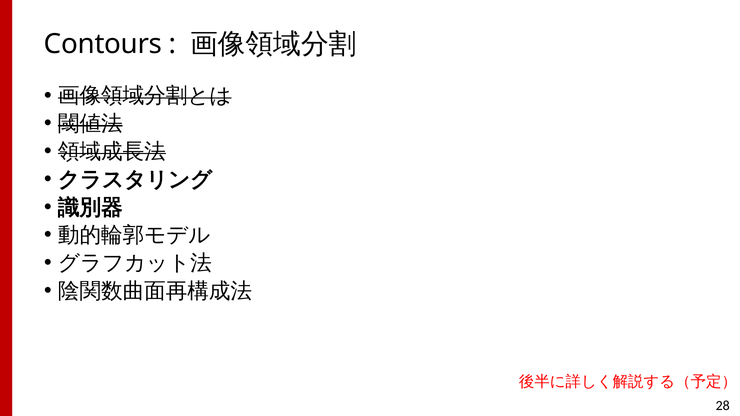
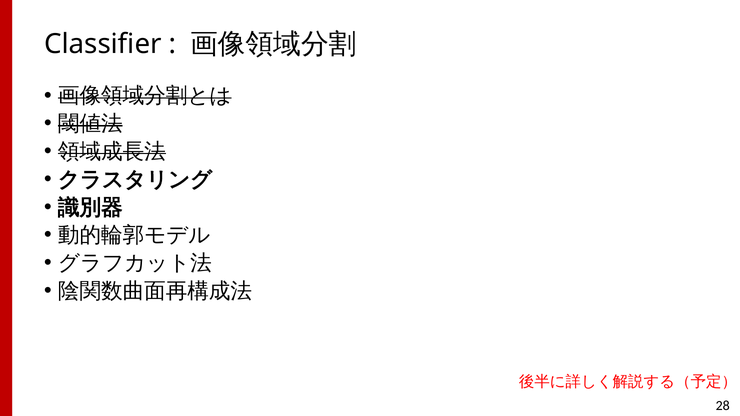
Contours: Contours -> Classifier (103, 44)
